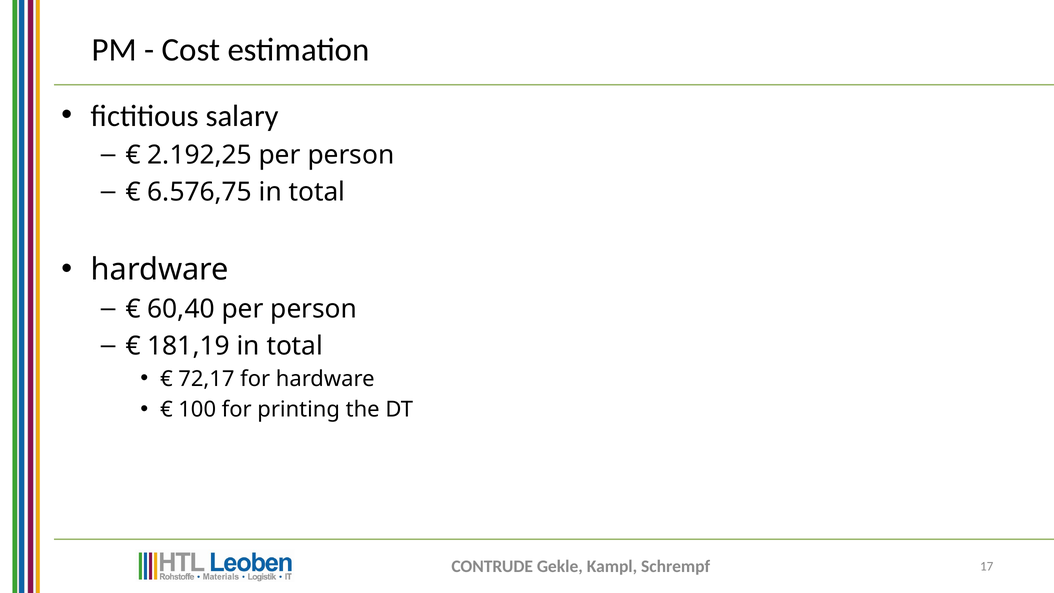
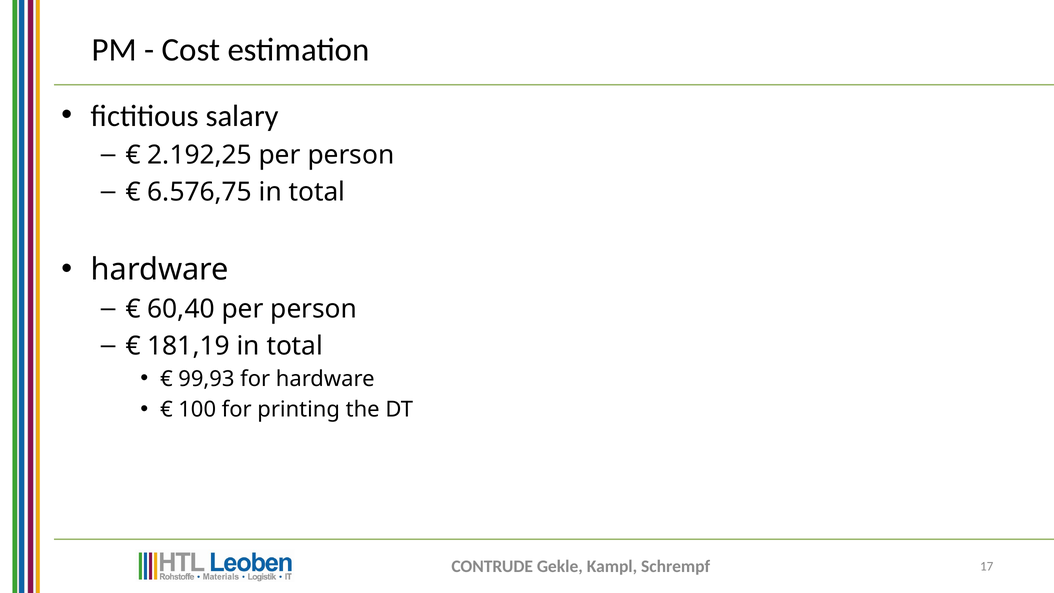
72,17: 72,17 -> 99,93 (206, 379)
